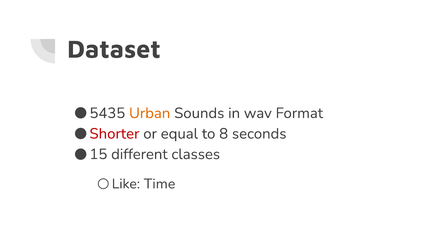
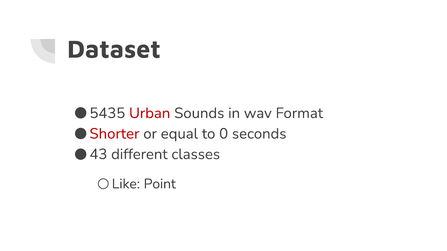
Urban colour: orange -> red (150, 113)
8: 8 -> 0 (224, 134)
15: 15 -> 43 (98, 154)
Time: Time -> Point (160, 184)
